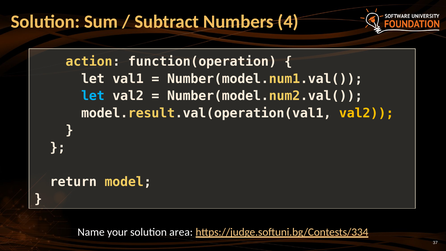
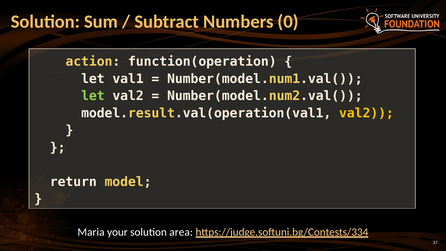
4: 4 -> 0 (288, 22)
let colour: light blue -> light green (93, 96)
Name: Name -> Maria (91, 232)
